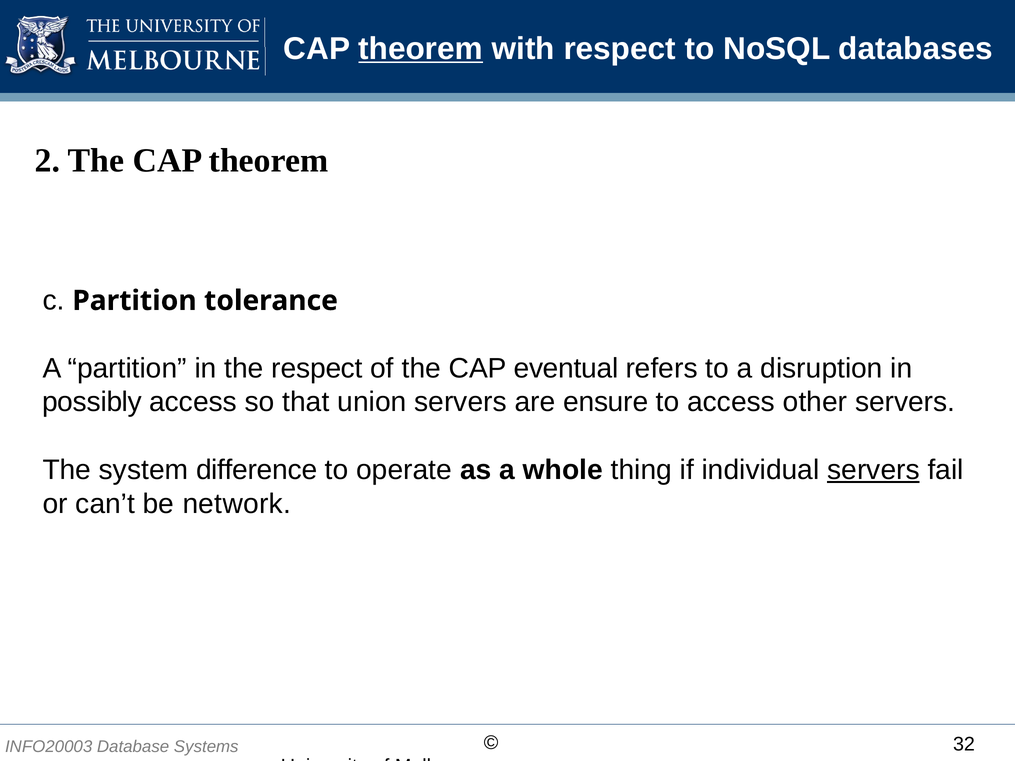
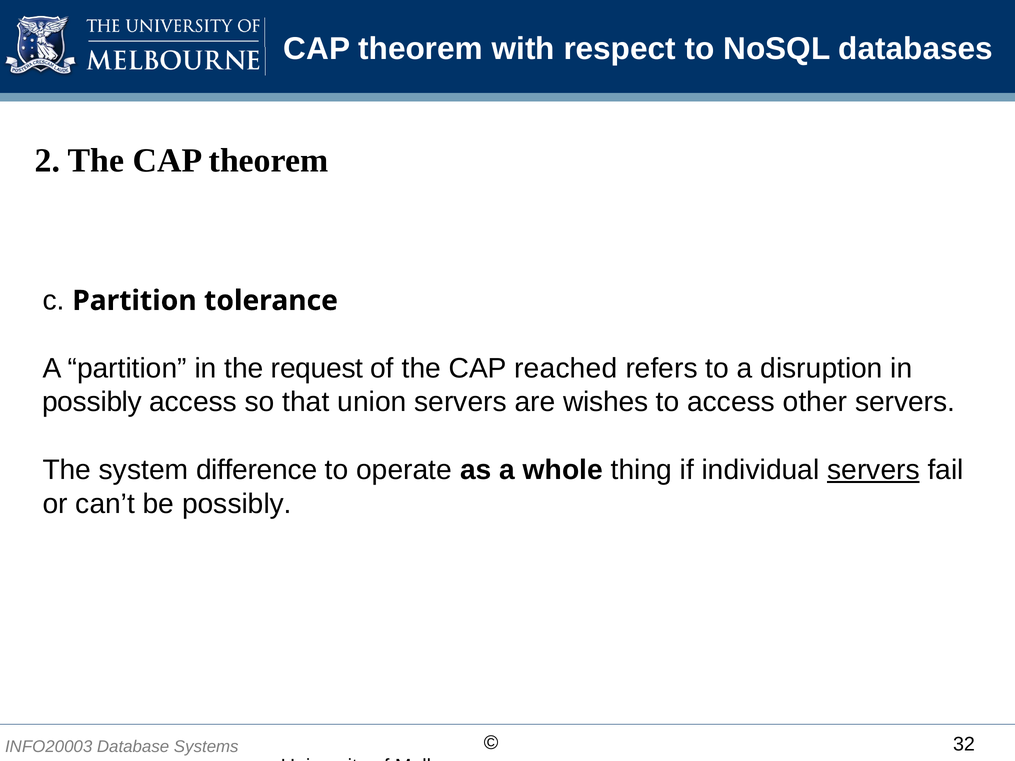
theorem underline: present -> none (421, 49)
the respect: respect -> request (317, 368)
eventual: eventual -> reached (566, 368)
ensure: ensure -> wishes (606, 402)
be network: network -> possibly (237, 504)
